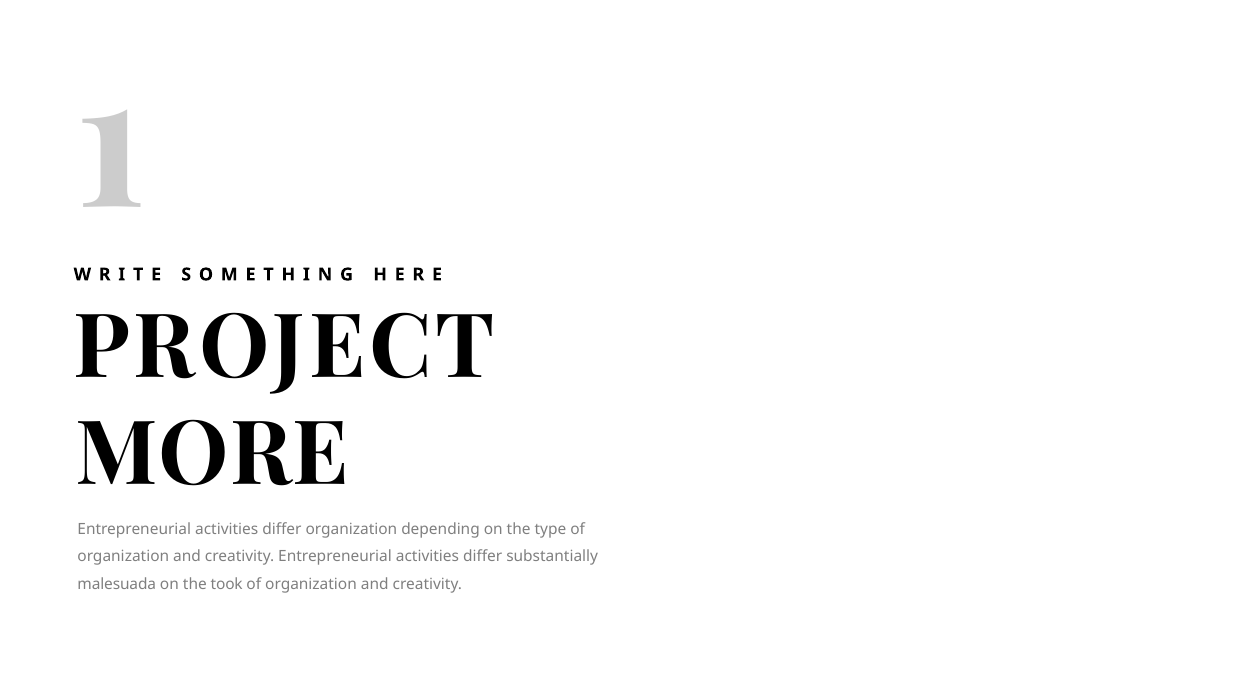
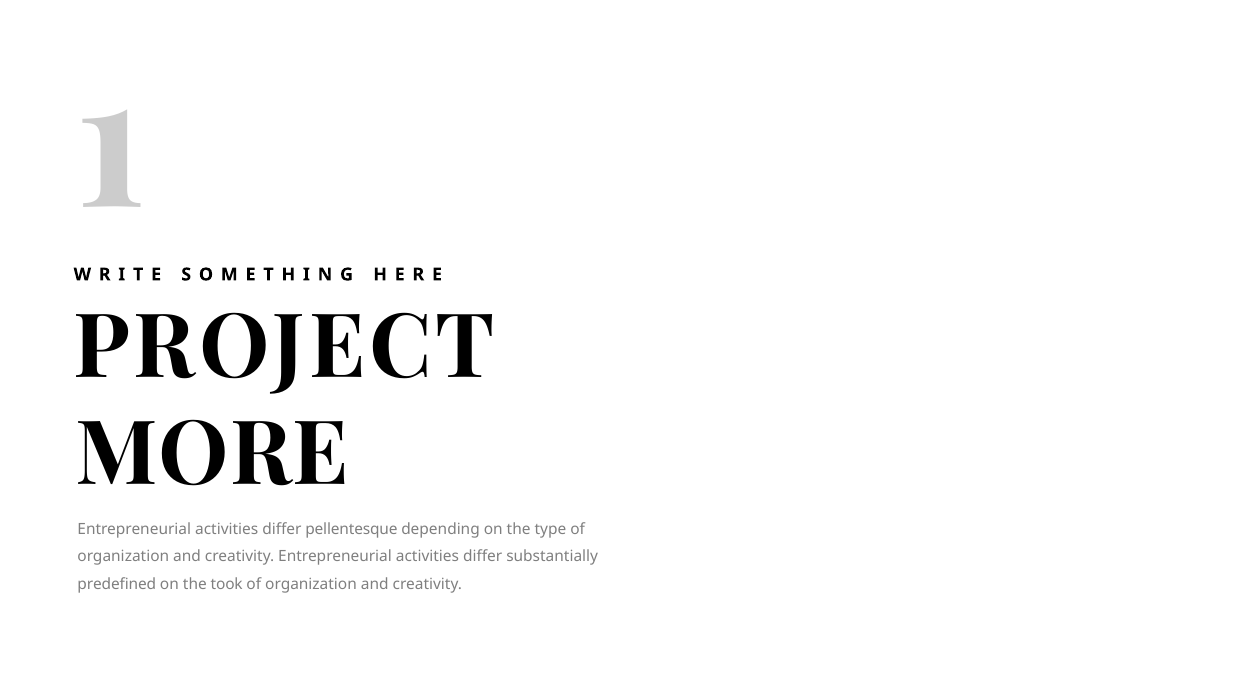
differ organization: organization -> pellentesque (351, 529)
malesuada: malesuada -> predefined (117, 584)
